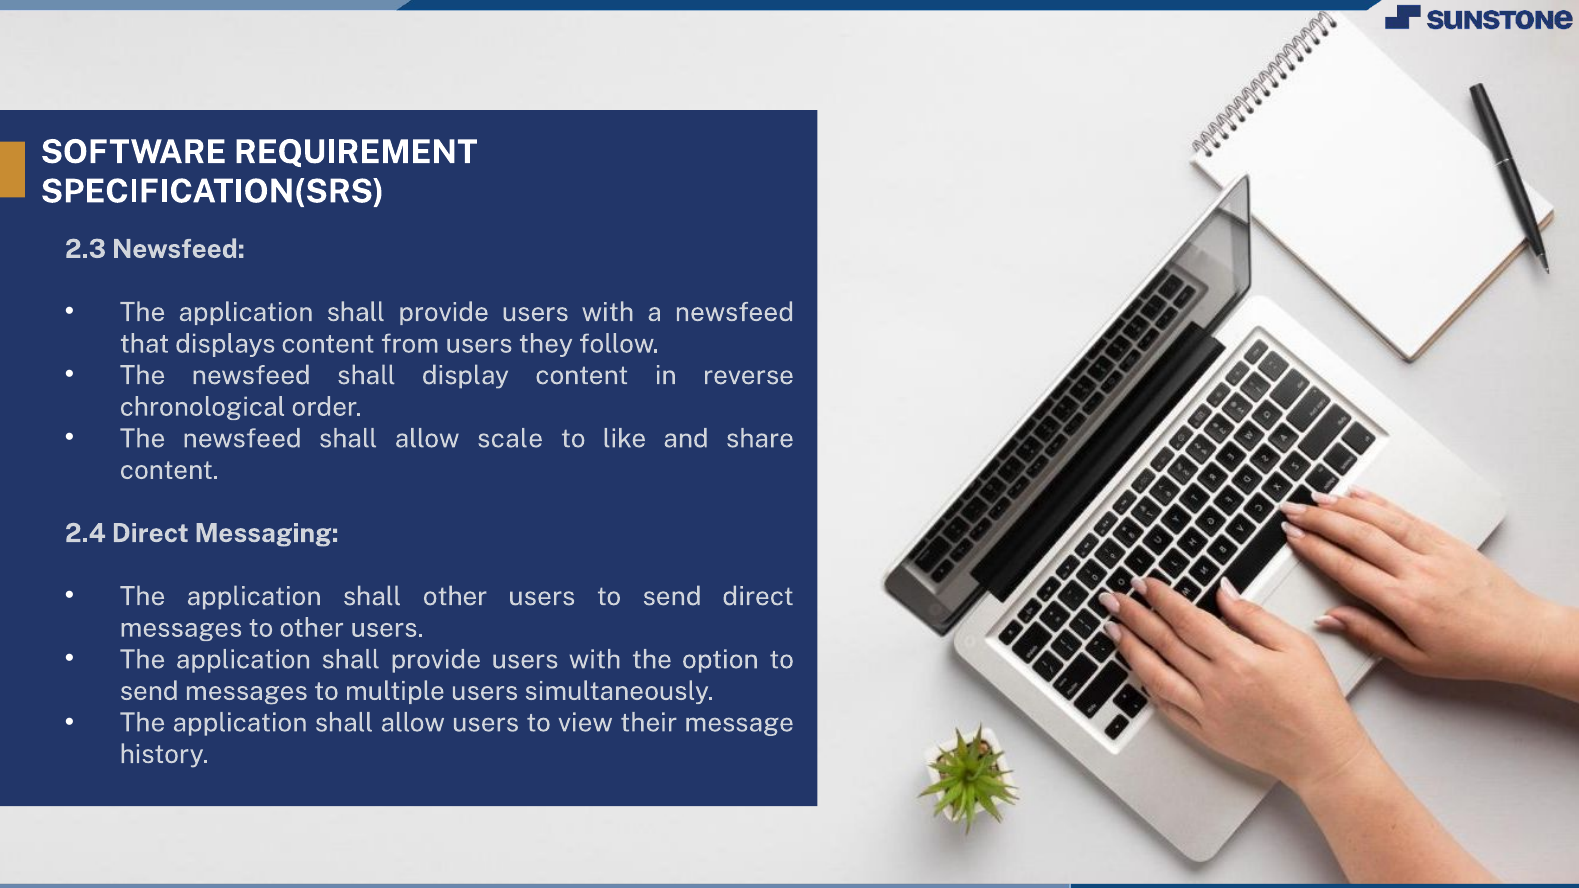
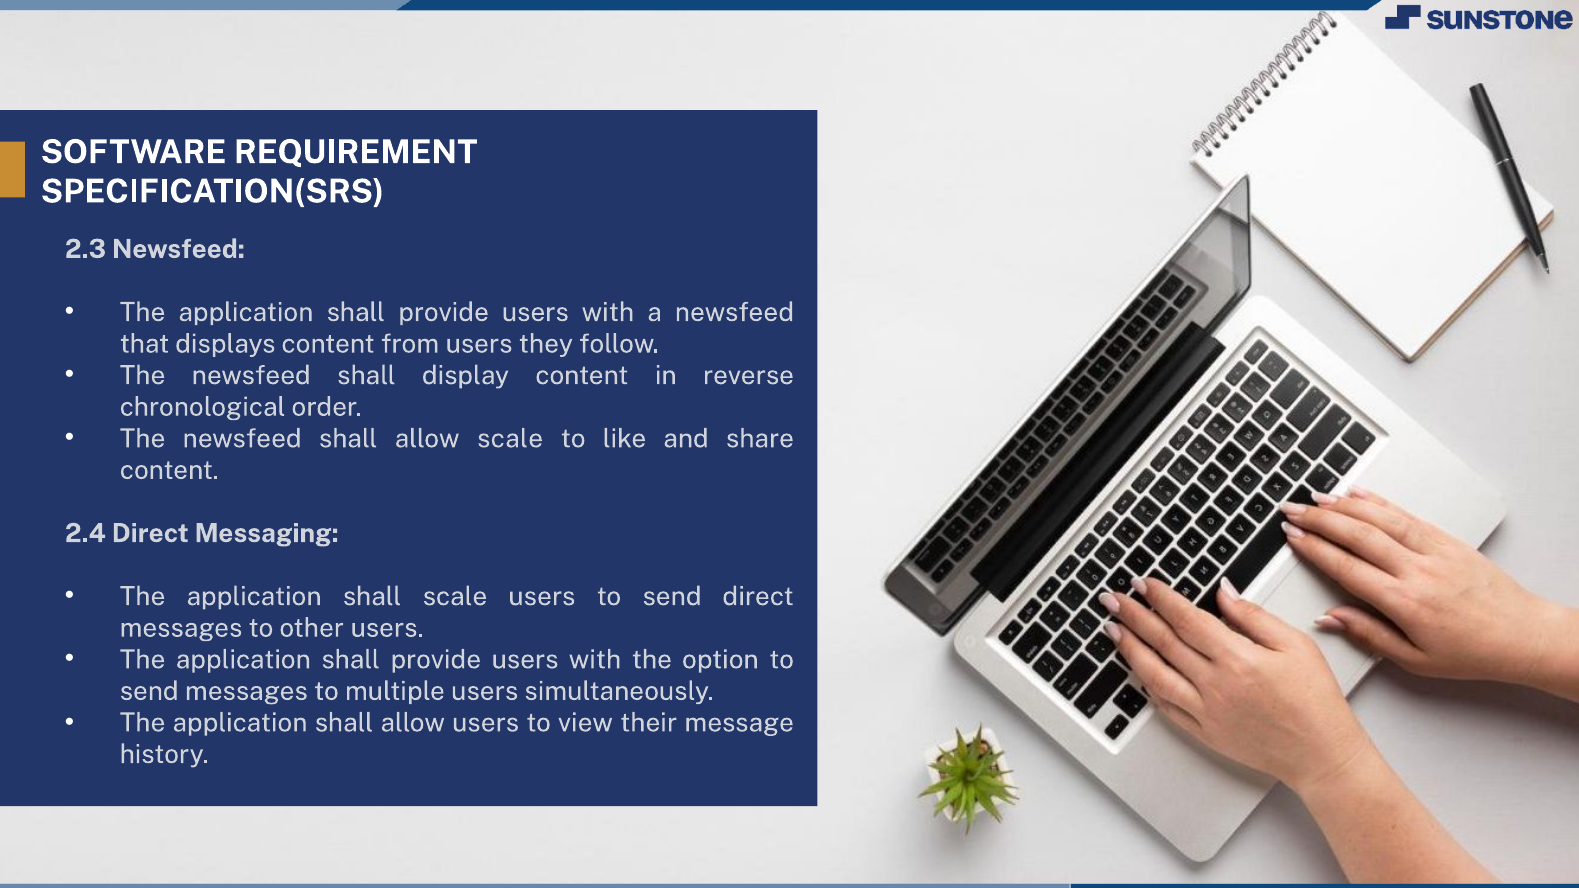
shall other: other -> scale (455, 597)
